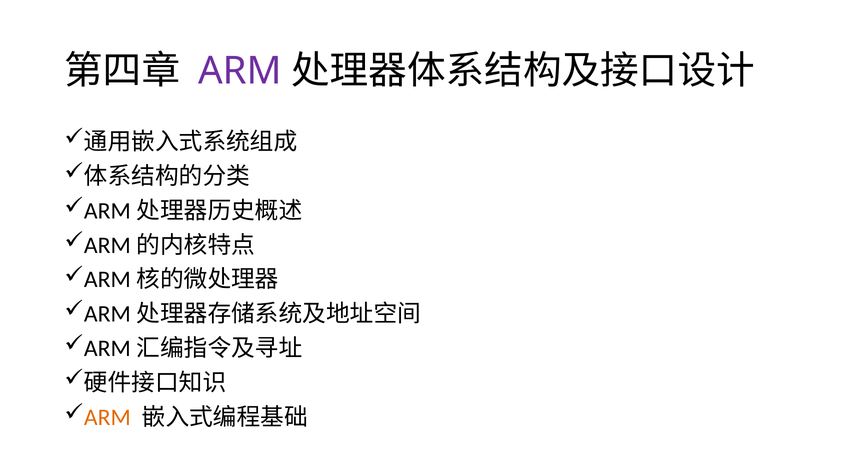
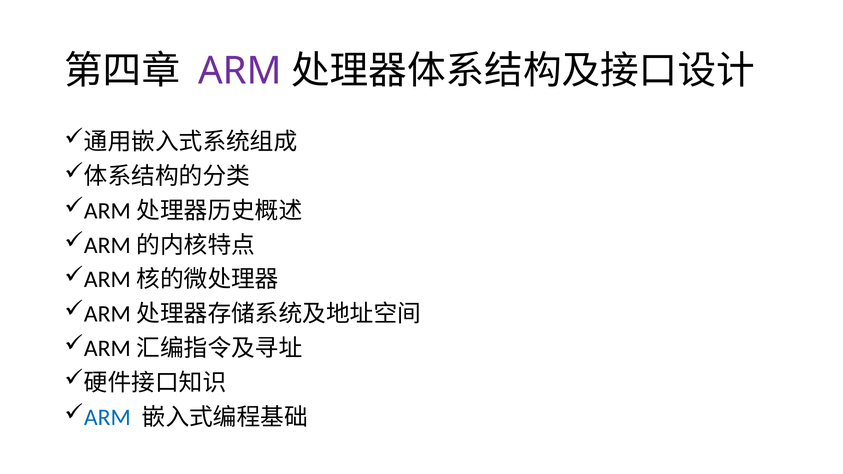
ARM colour: orange -> blue (107, 417)
